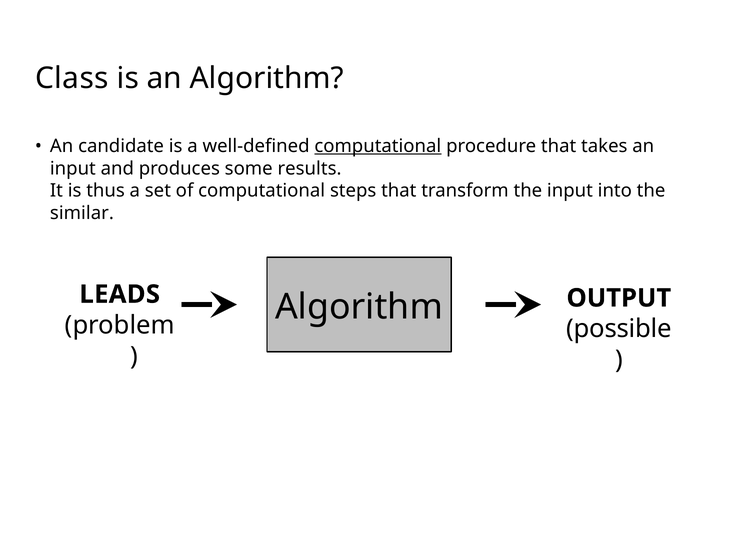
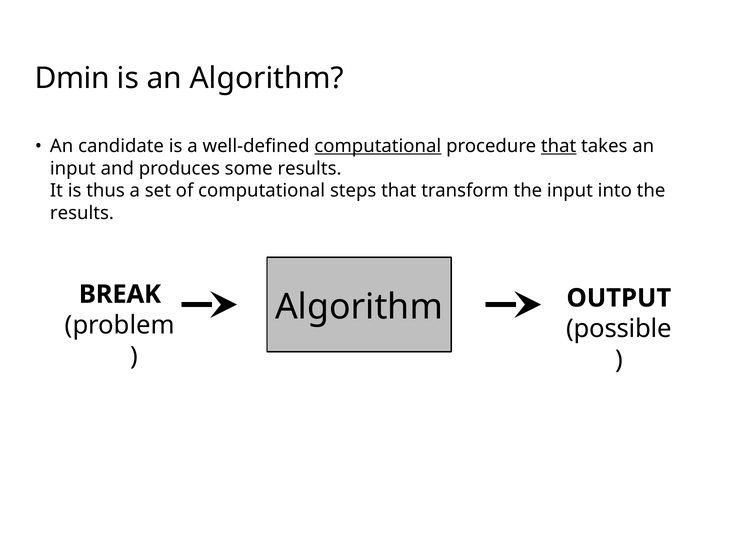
Class: Class -> Dmin (72, 78)
that underline: none -> present (559, 146)
similar: similar -> results (82, 213)
LEADS: LEADS -> BREAK (120, 294)
